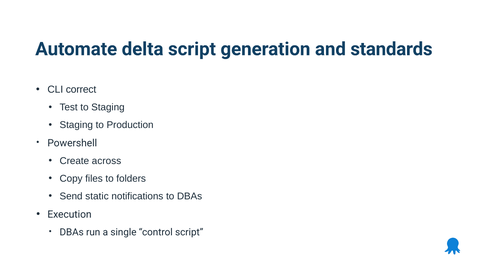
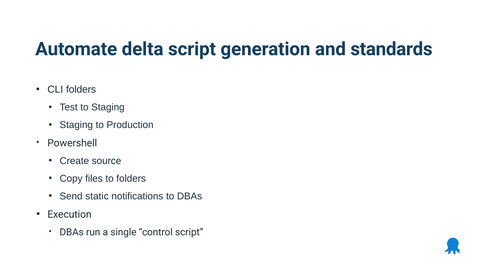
CLI correct: correct -> folders (81, 90)
across: across -> source (107, 161)
